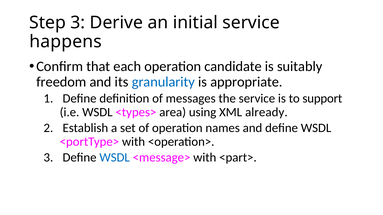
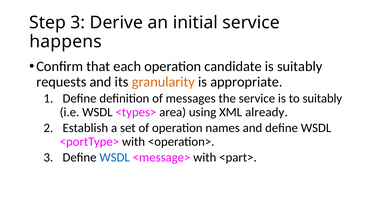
freedom: freedom -> requests (61, 82)
granularity colour: blue -> orange (163, 82)
to support: support -> suitably (322, 99)
